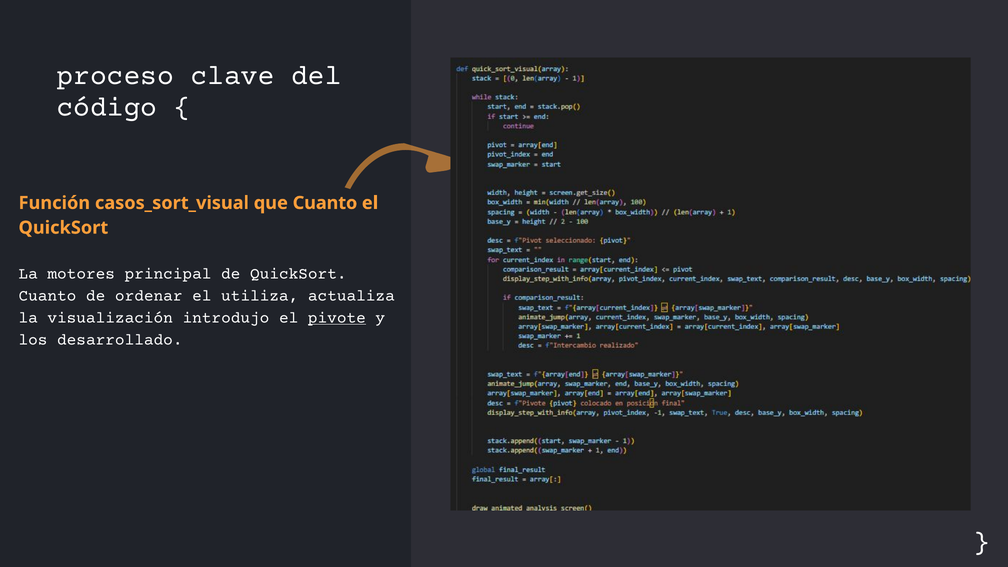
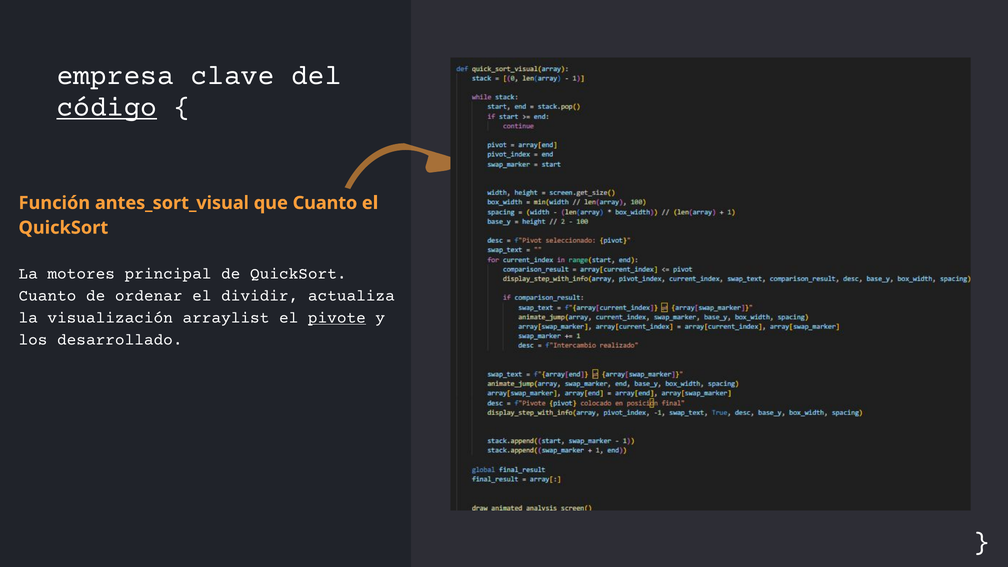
proceso: proceso -> empresa (115, 75)
código underline: none -> present (107, 107)
casos_sort_visual: casos_sort_visual -> antes_sort_visual (172, 203)
utiliza: utiliza -> dividir (260, 295)
introdujo: introdujo -> arraylist (226, 317)
